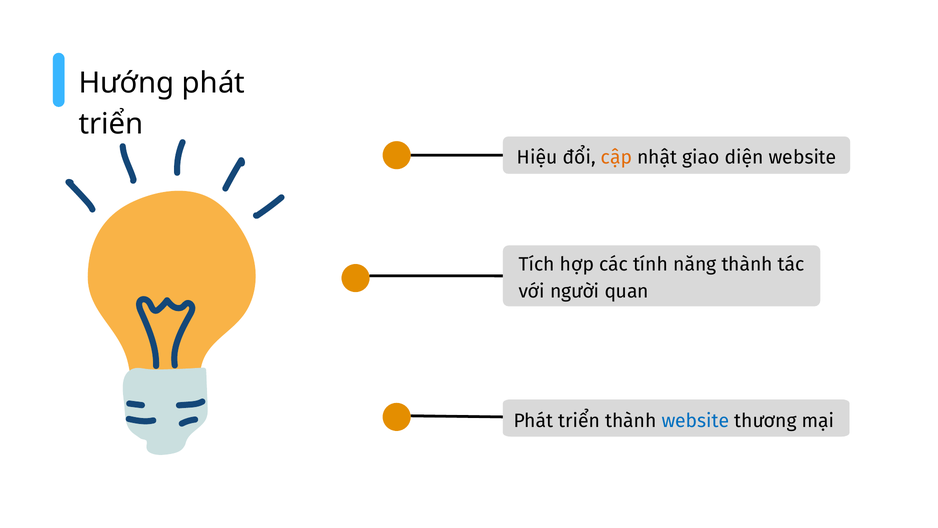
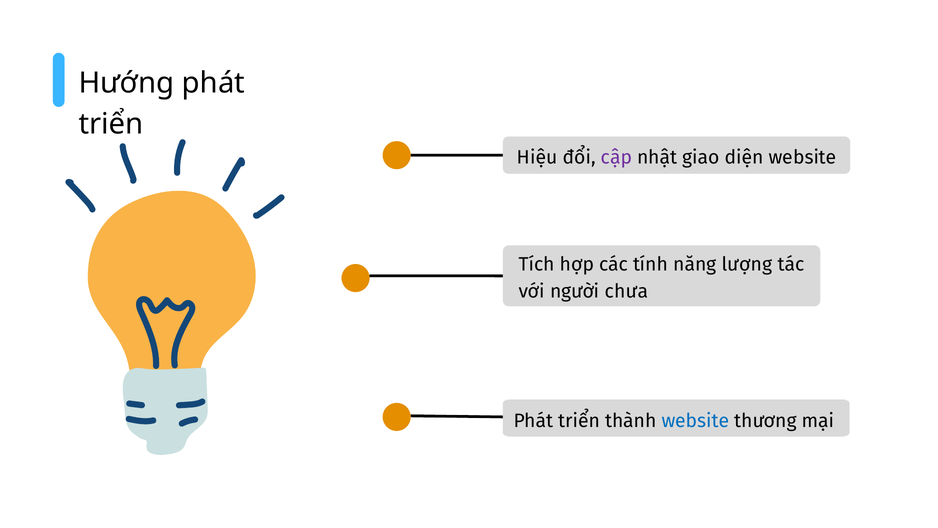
cập colour: orange -> purple (617, 157)
năng thành: thành -> lượng (747, 264)
quan: quan -> chưa (627, 291)
